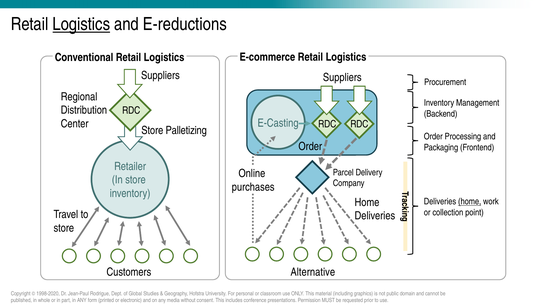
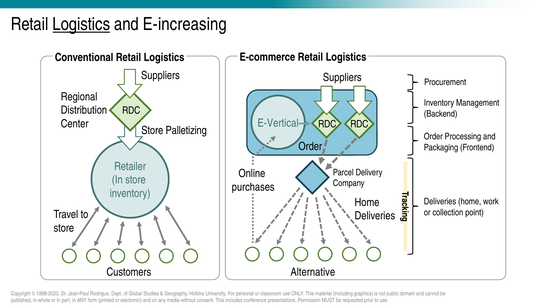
E-reductions: E-reductions -> E-increasing (185, 24)
E-Casting: E-Casting -> E-Vertical (278, 123)
home underline: present -> none (470, 202)
